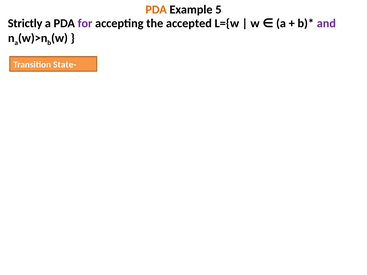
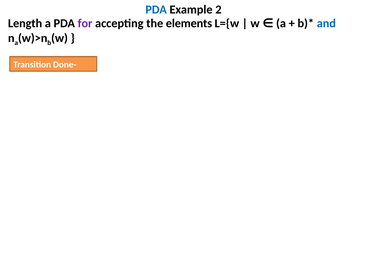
PDA colour: orange -> blue (156, 10)
5: 5 -> 2 (218, 10)
Strictly: Strictly -> Length (25, 23)
accepted: accepted -> elements (189, 23)
and colour: purple -> blue (326, 23)
State-: State- -> Done- (65, 65)
